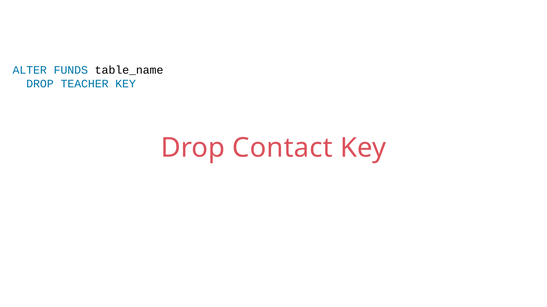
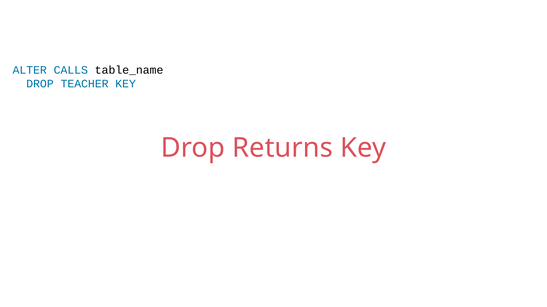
FUNDS: FUNDS -> CALLS (71, 70)
Contact: Contact -> Returns (283, 148)
